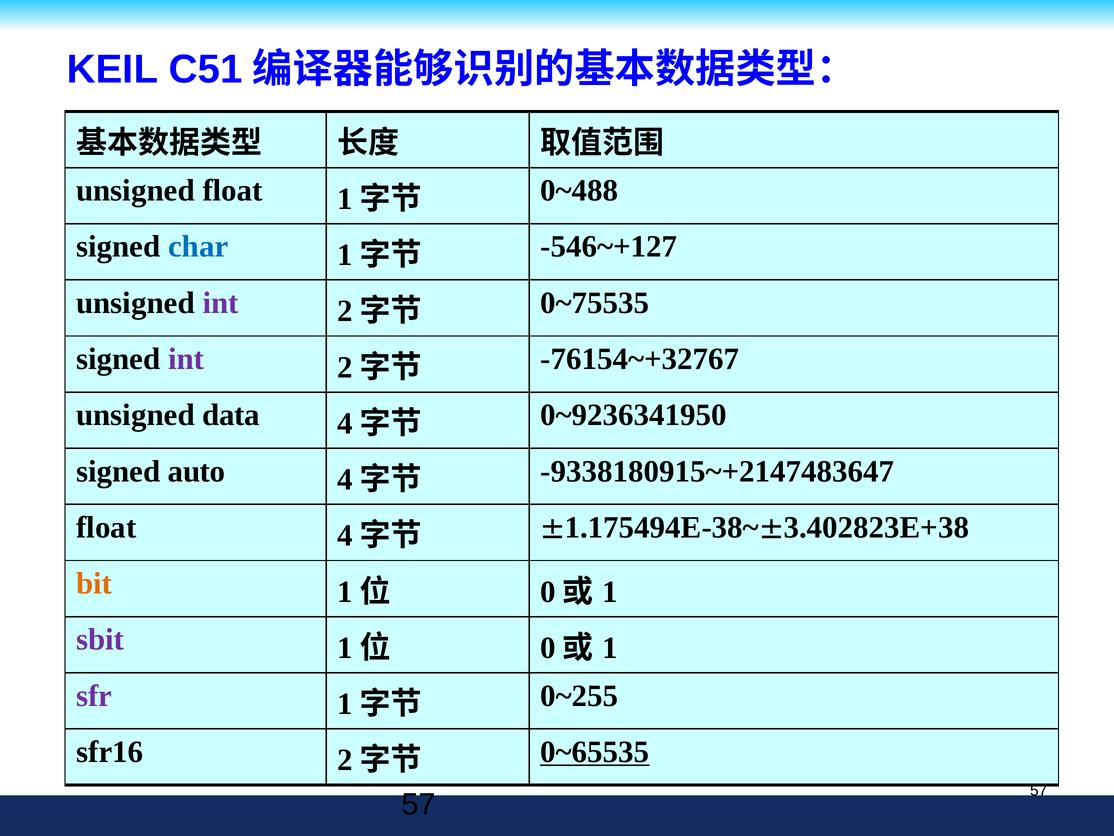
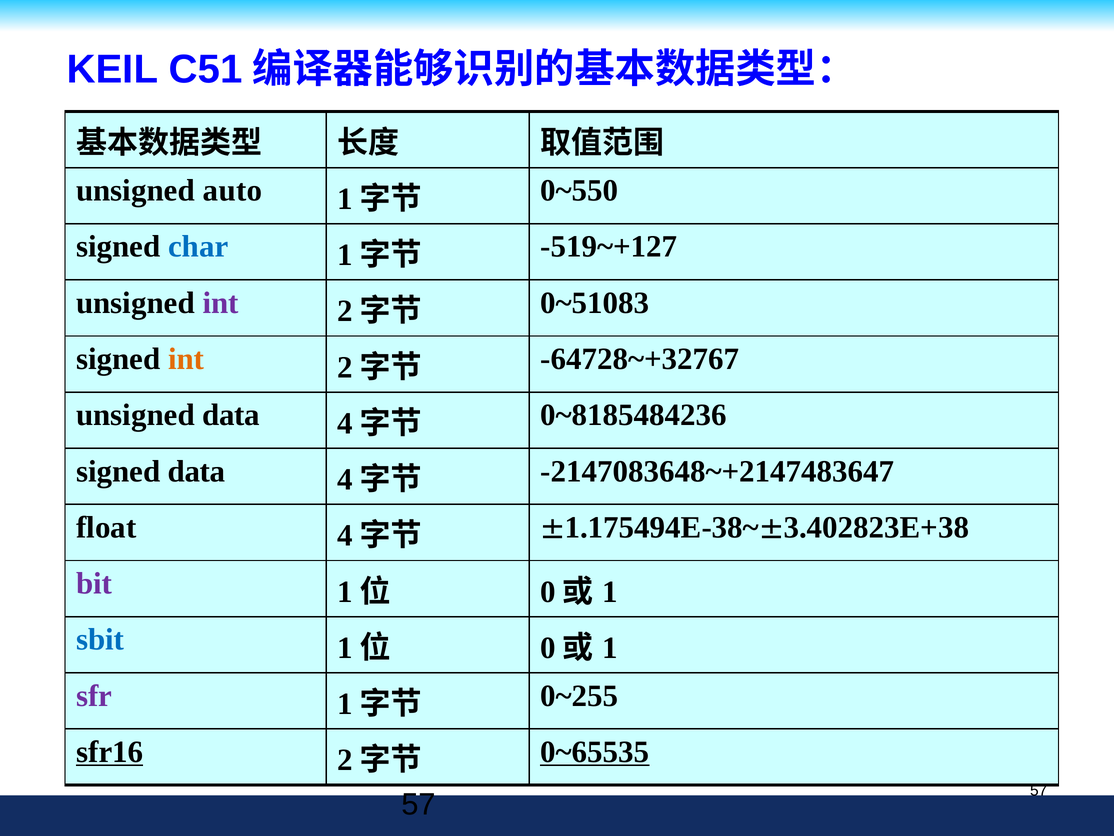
unsigned float: float -> auto (232, 191)
0~488: 0~488 -> 0~550 (579, 191)
-546~+127: -546~+127 -> -519~+127 (609, 247)
0~75535: 0~75535 -> 0~51083 (595, 303)
int colour: purple -> orange (186, 359)
-76154~+32767: -76154~+32767 -> -64728~+32767 (640, 359)
0~9236341950: 0~9236341950 -> 0~8185484236 (633, 415)
signed auto: auto -> data (197, 471)
-9338180915~+2147483647: -9338180915~+2147483647 -> -2147083648~+2147483647 (717, 471)
bit colour: orange -> purple (94, 583)
sbit colour: purple -> blue (100, 639)
sfr16 underline: none -> present (110, 751)
